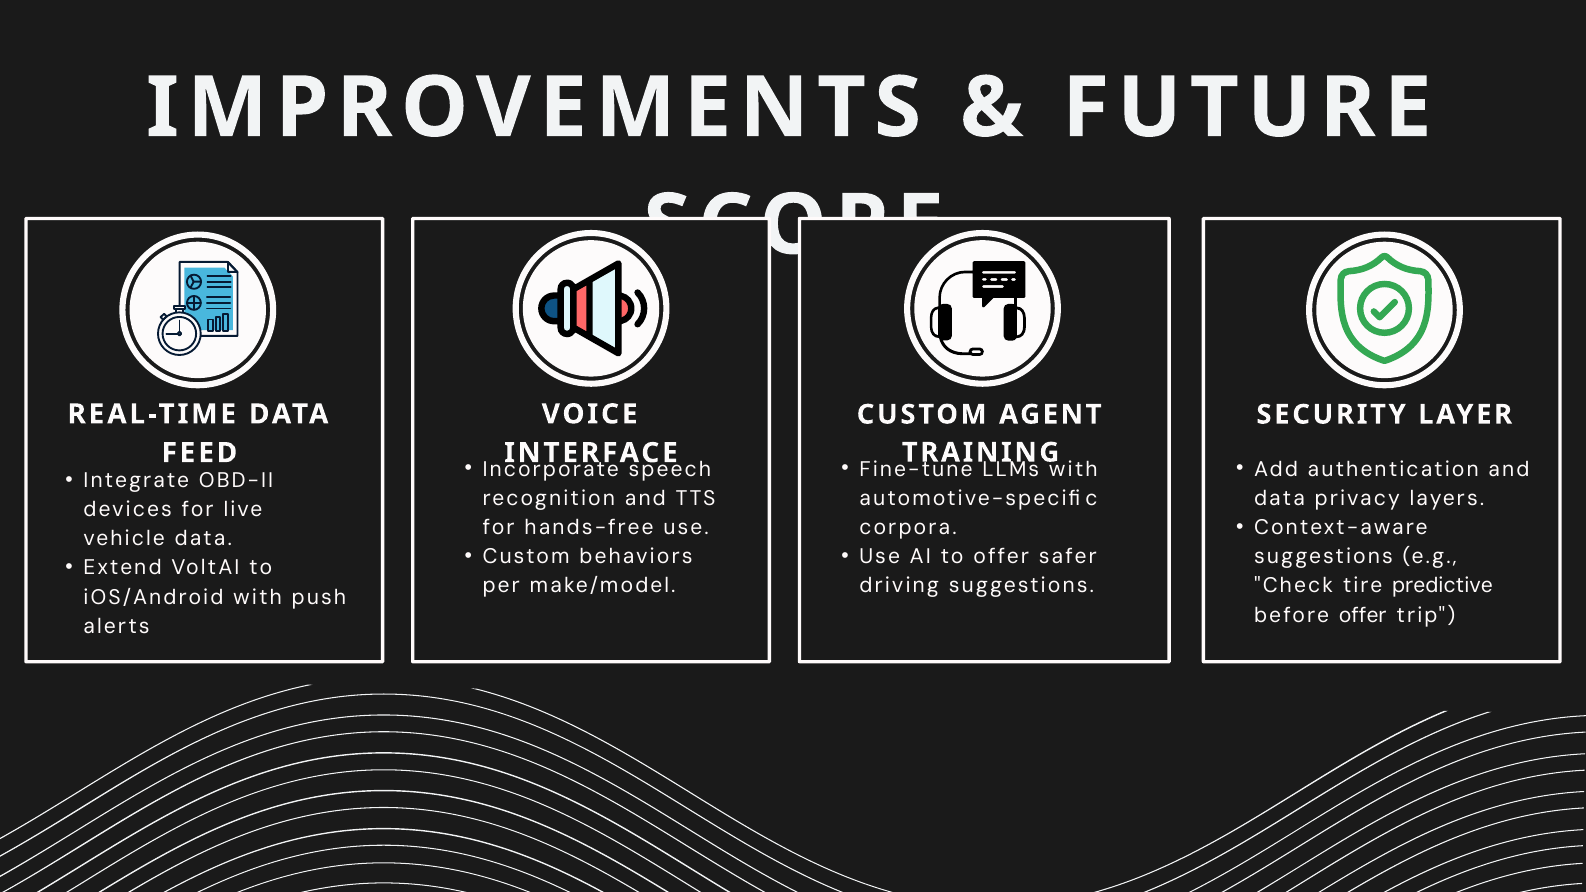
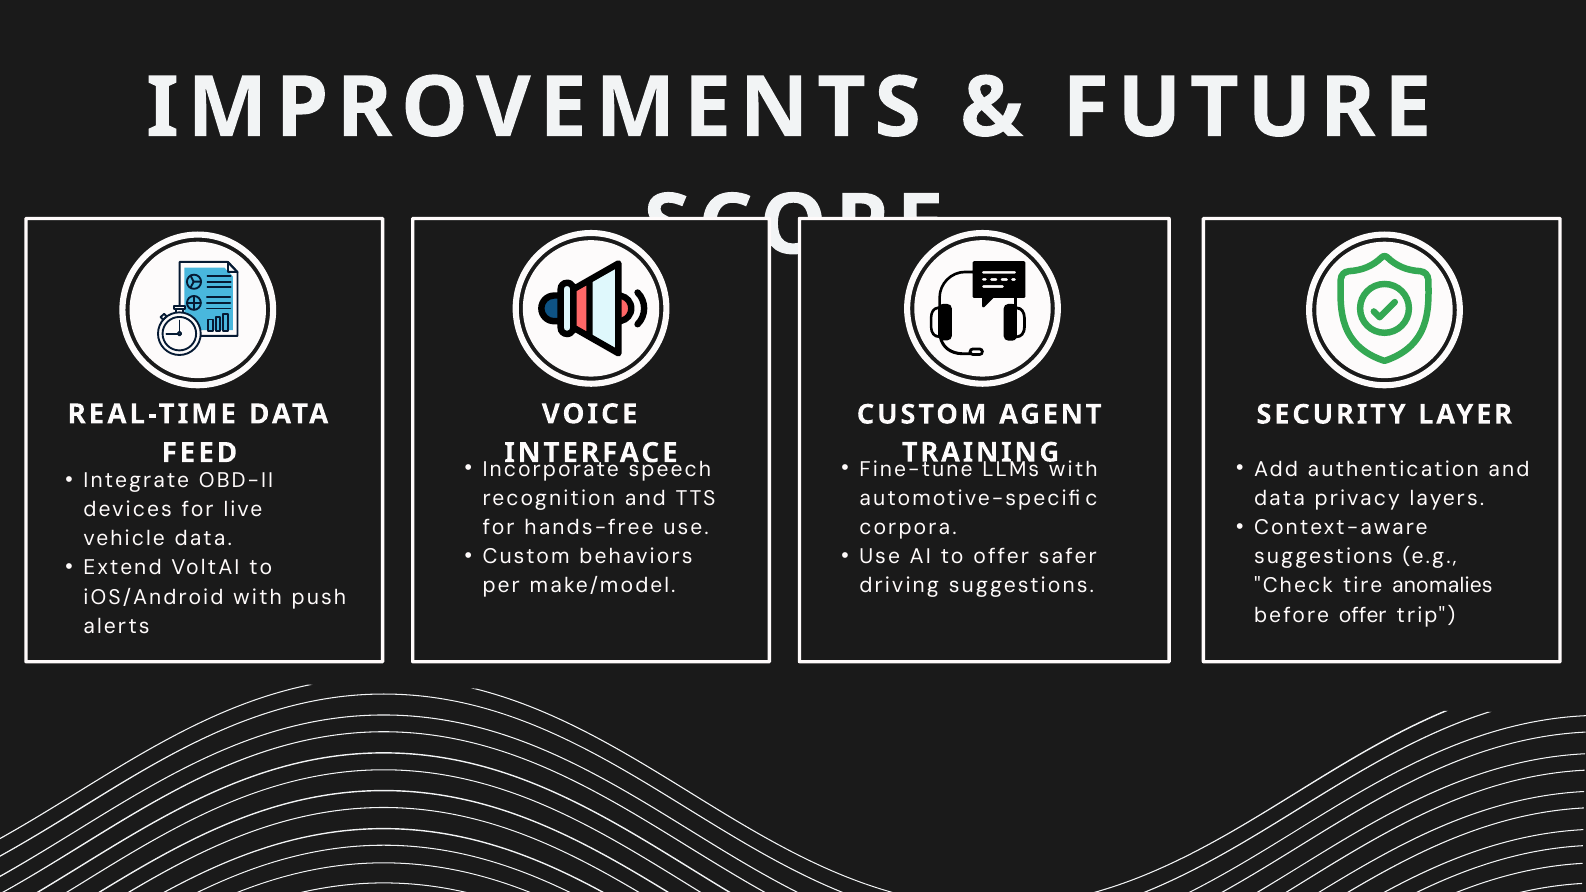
predictive: predictive -> anomalies (1442, 586)
